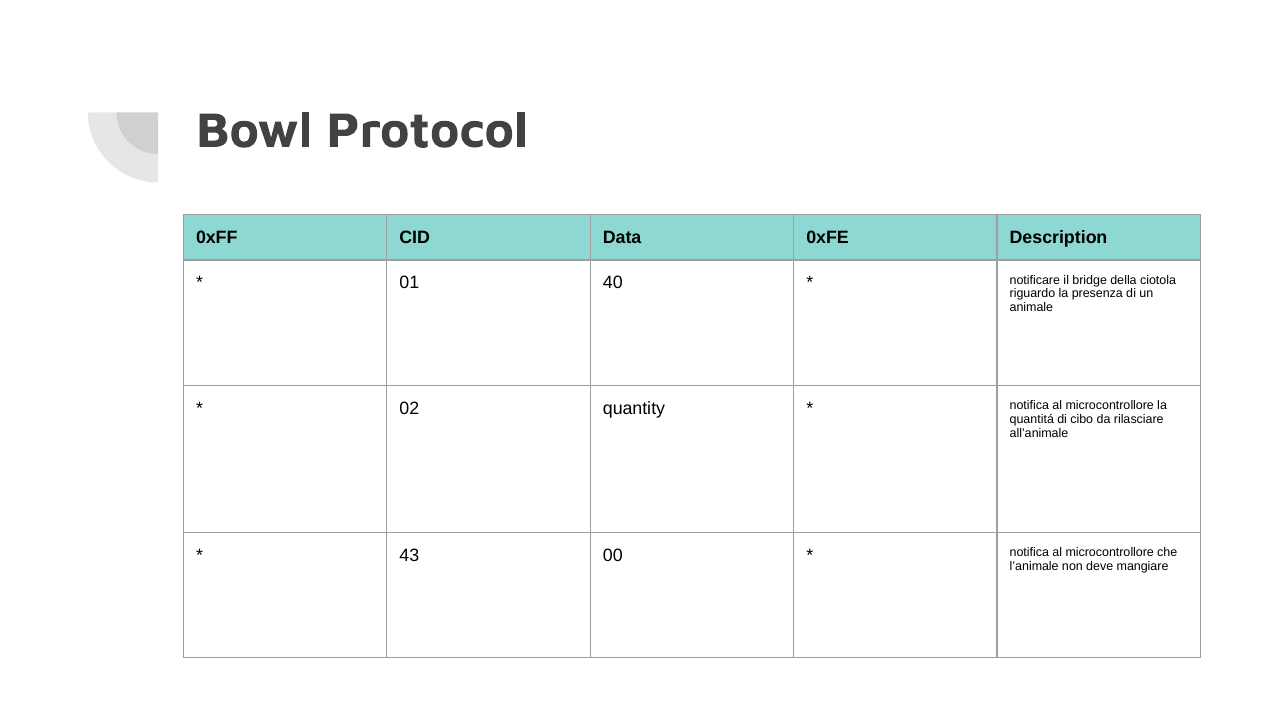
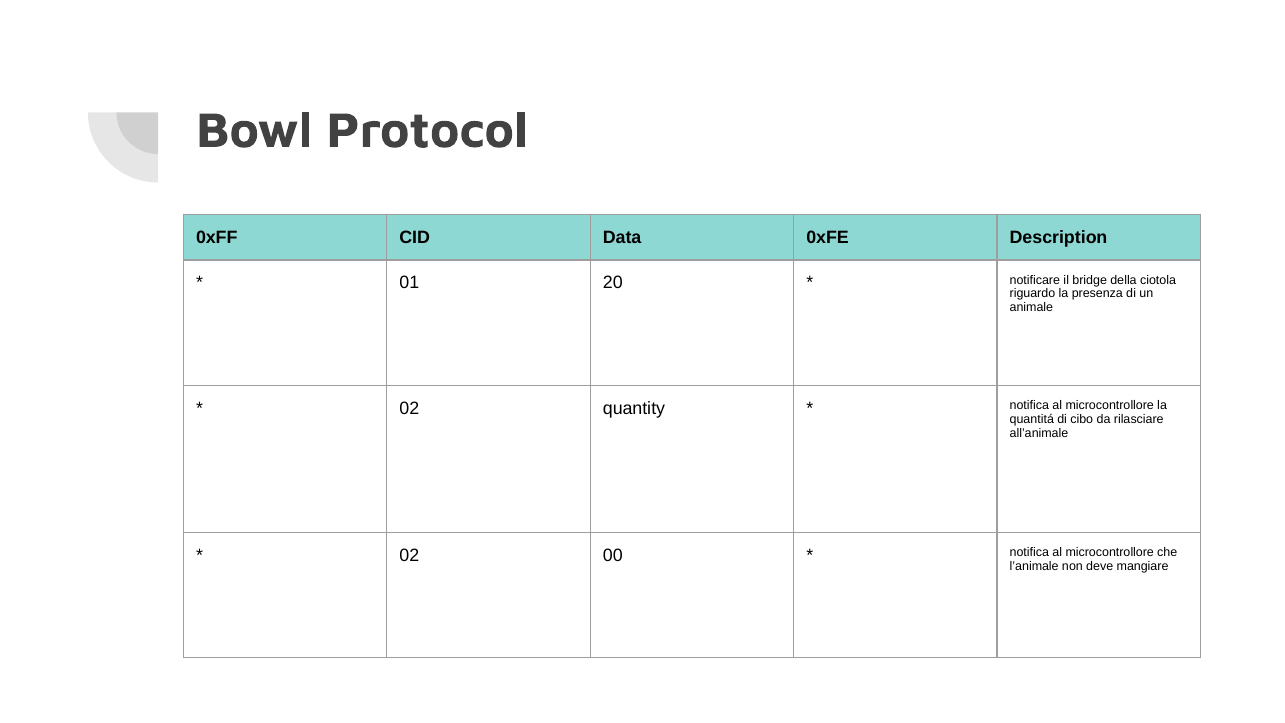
40: 40 -> 20 (613, 283)
43: 43 -> 02 (409, 555)
